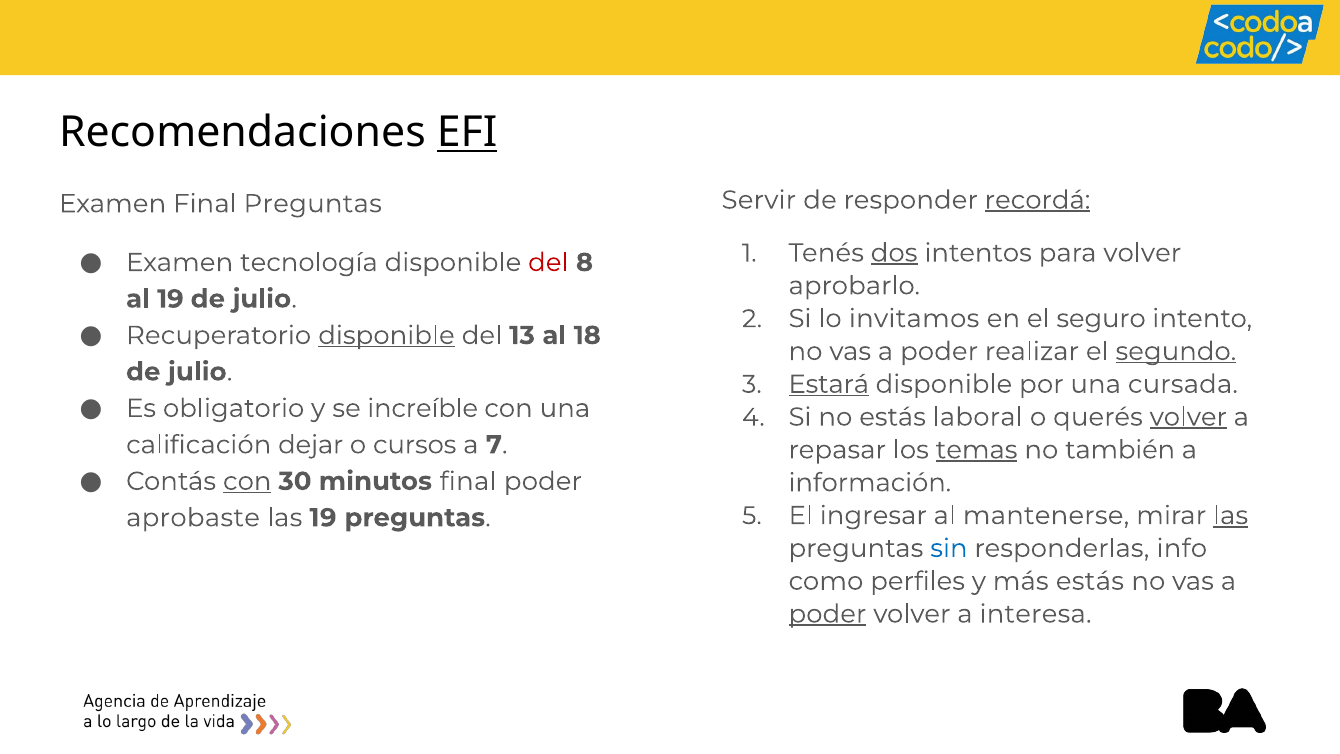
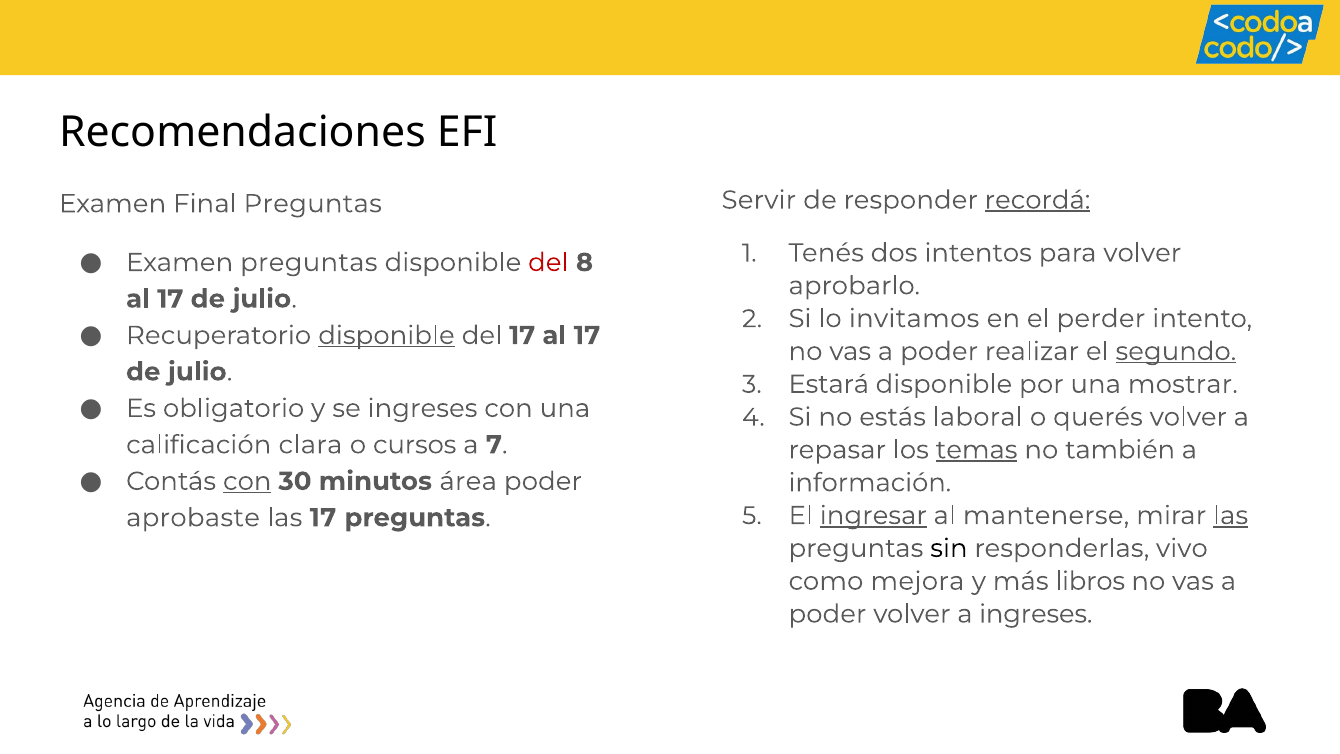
EFI underline: present -> none (467, 133)
dos underline: present -> none (894, 253)
Examen tecnología: tecnología -> preguntas (309, 262)
19: 19 -> 17 (170, 299)
seguro: seguro -> perder (1101, 318)
del 13: 13 -> 17 (522, 335)
18: 18 -> 17 (587, 335)
Estará underline: present -> none (829, 384)
cursada: cursada -> mostrar (1183, 384)
se increíble: increíble -> ingreses (423, 408)
volver underline: present -> none (1188, 417)
dejar: dejar -> clara (310, 445)
minutos final: final -> área (468, 481)
ingresar underline: none -> present (873, 515)
las 19: 19 -> 17 (323, 518)
sin colour: blue -> black (949, 548)
info: info -> vivo (1182, 548)
perfiles: perfiles -> mejora (917, 581)
más estás: estás -> libros (1090, 581)
poder underline: present -> none (827, 614)
a interesa: interesa -> ingreses (1036, 614)
